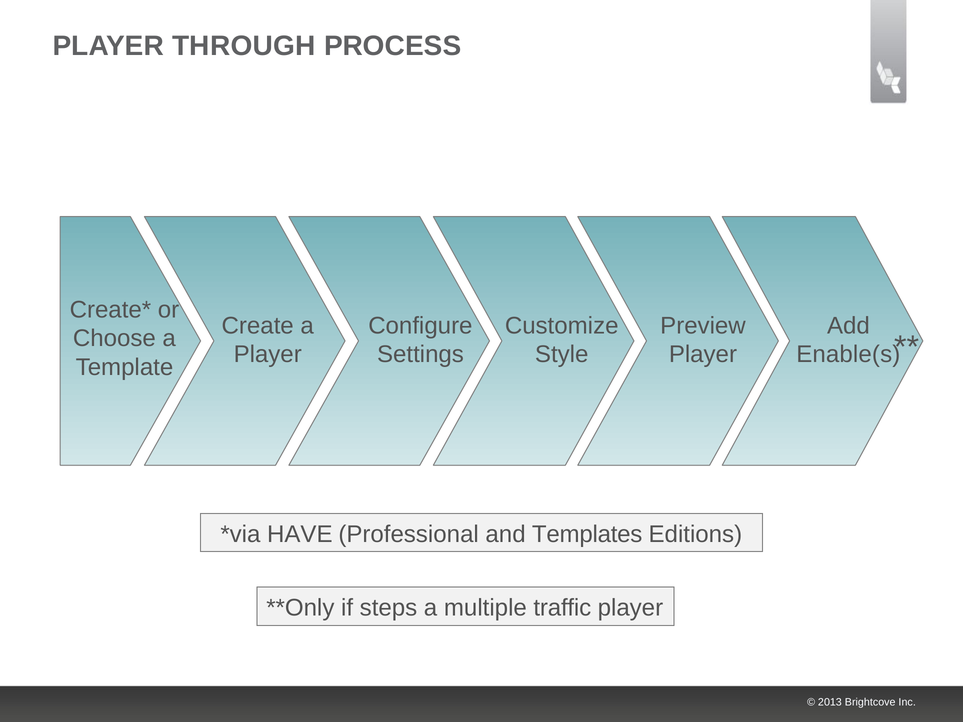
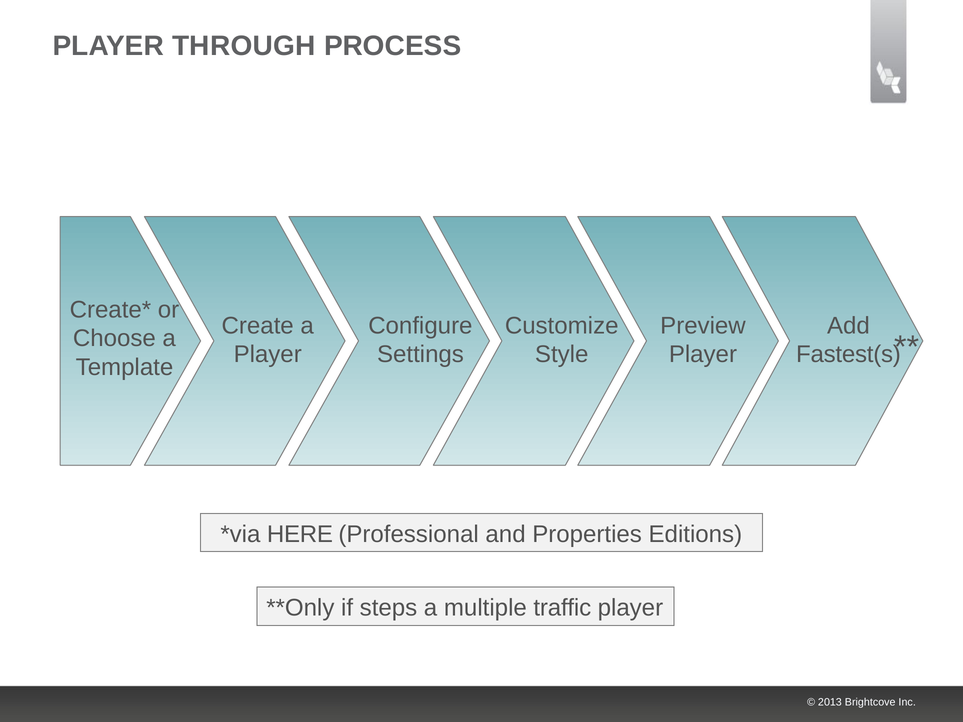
Enable(s: Enable(s -> Fastest(s (848, 355)
HAVE: HAVE -> HERE (300, 534)
Templates: Templates -> Properties (587, 534)
